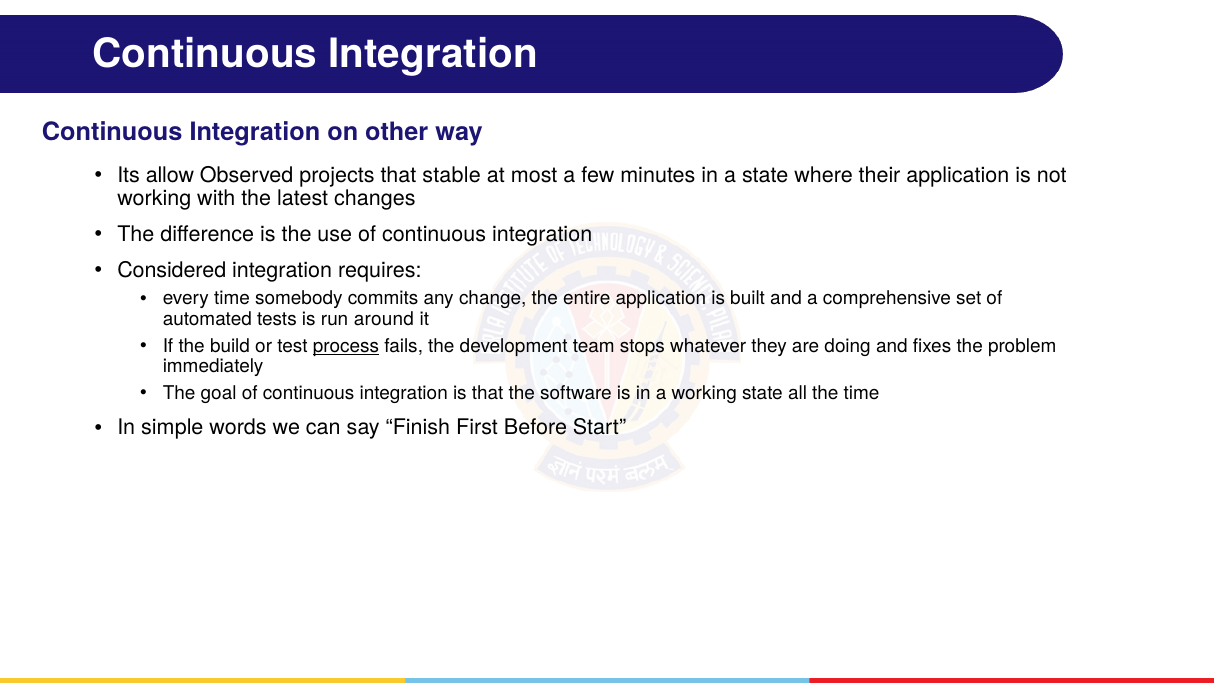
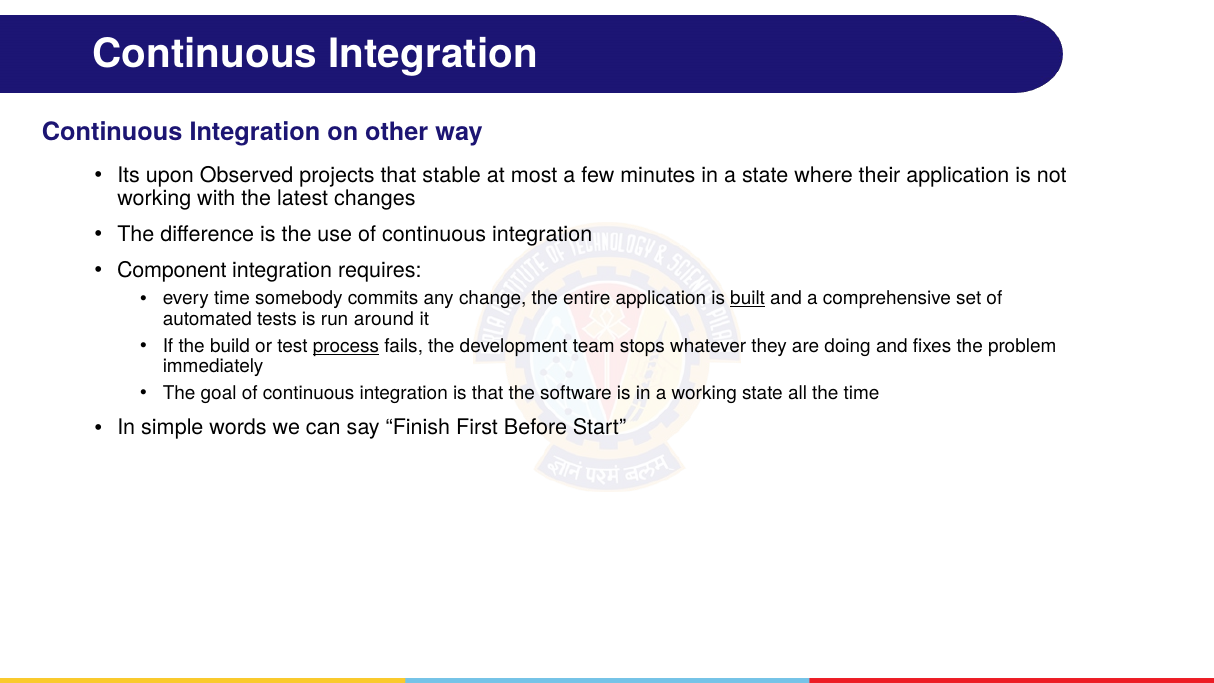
allow: allow -> upon (170, 175)
Considered: Considered -> Component (172, 270)
built underline: none -> present (748, 299)
